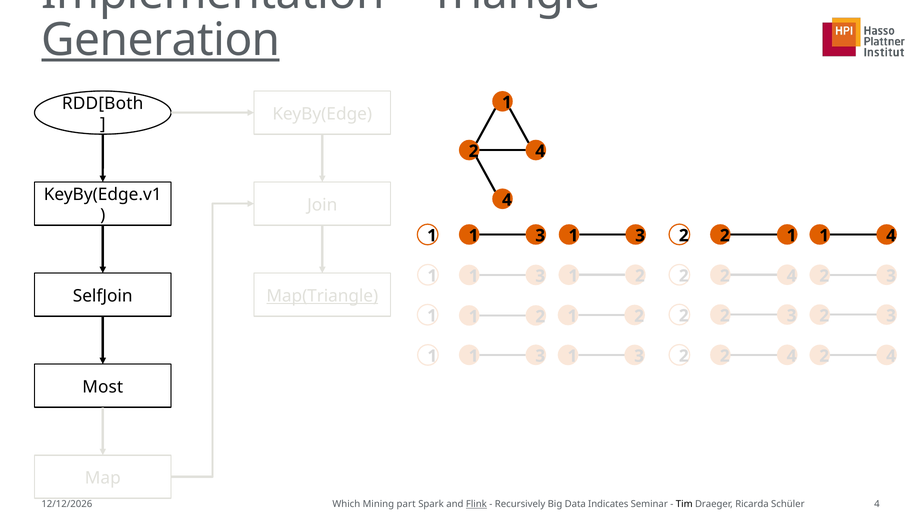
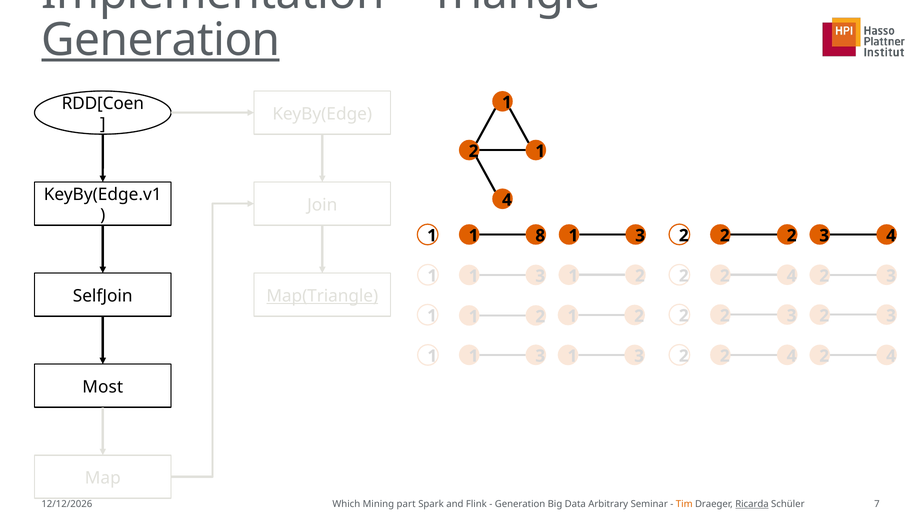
RDD[Both: RDD[Both -> RDD[Coen (103, 103)
4: 4 -> 1 (540, 151)
3: 3 -> 8 (540, 236)
1: 1 -> 2 (792, 236)
1: 1 -> 3 (824, 236)
Flink underline: present -> none (476, 504)
Recursively: Recursively -> Generation (520, 504)
Indicates: Indicates -> Arbitrary (608, 504)
Tim colour: black -> orange (684, 504)
Ricarda underline: none -> present (752, 504)
Schüler 4: 4 -> 7 (877, 504)
